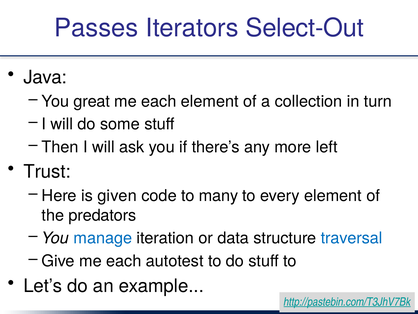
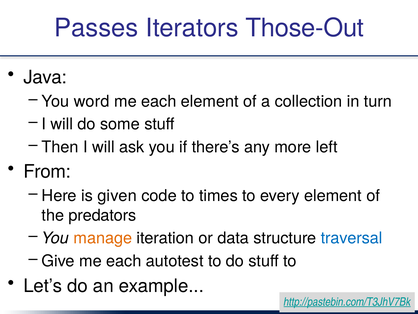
Select-Out: Select-Out -> Those-Out (305, 28)
great: great -> word (92, 101)
Trust: Trust -> From (47, 172)
many: many -> times (218, 196)
manage colour: blue -> orange (103, 238)
